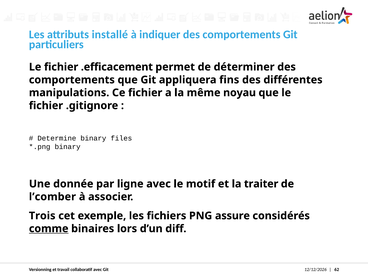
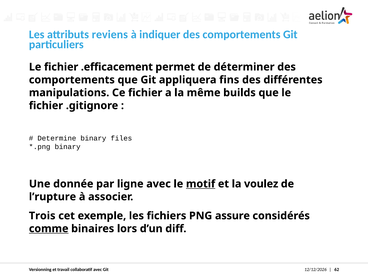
installé: installé -> reviens (110, 34)
noyau: noyau -> builds (239, 93)
motif underline: none -> present (201, 184)
traiter: traiter -> voulez (261, 184)
l’comber: l’comber -> l’rupture (52, 197)
